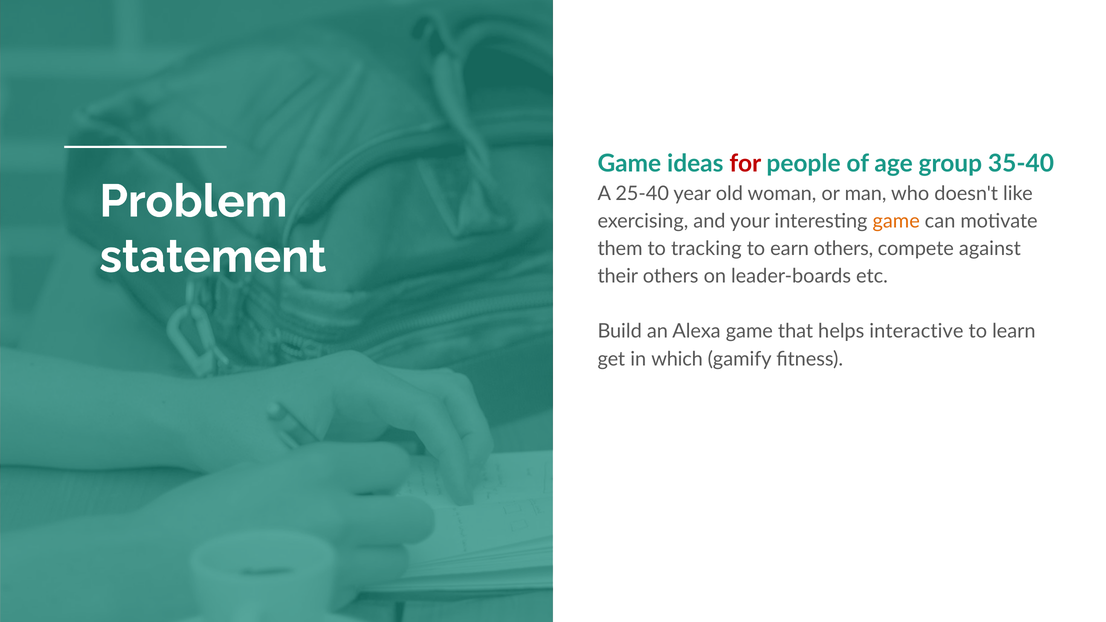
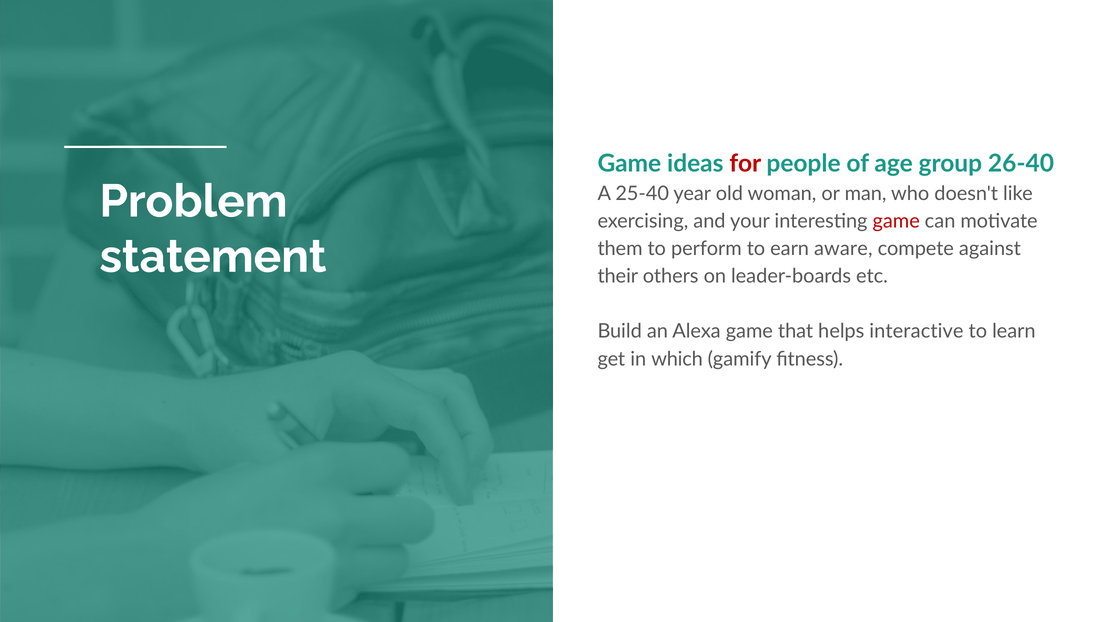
35-40: 35-40 -> 26-40 (1021, 164)
game colour: orange -> red (896, 221)
tracking: tracking -> perform (706, 249)
earn others: others -> aware (843, 249)
